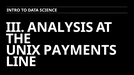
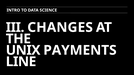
ANALYSIS: ANALYSIS -> CHANGES (60, 27)
